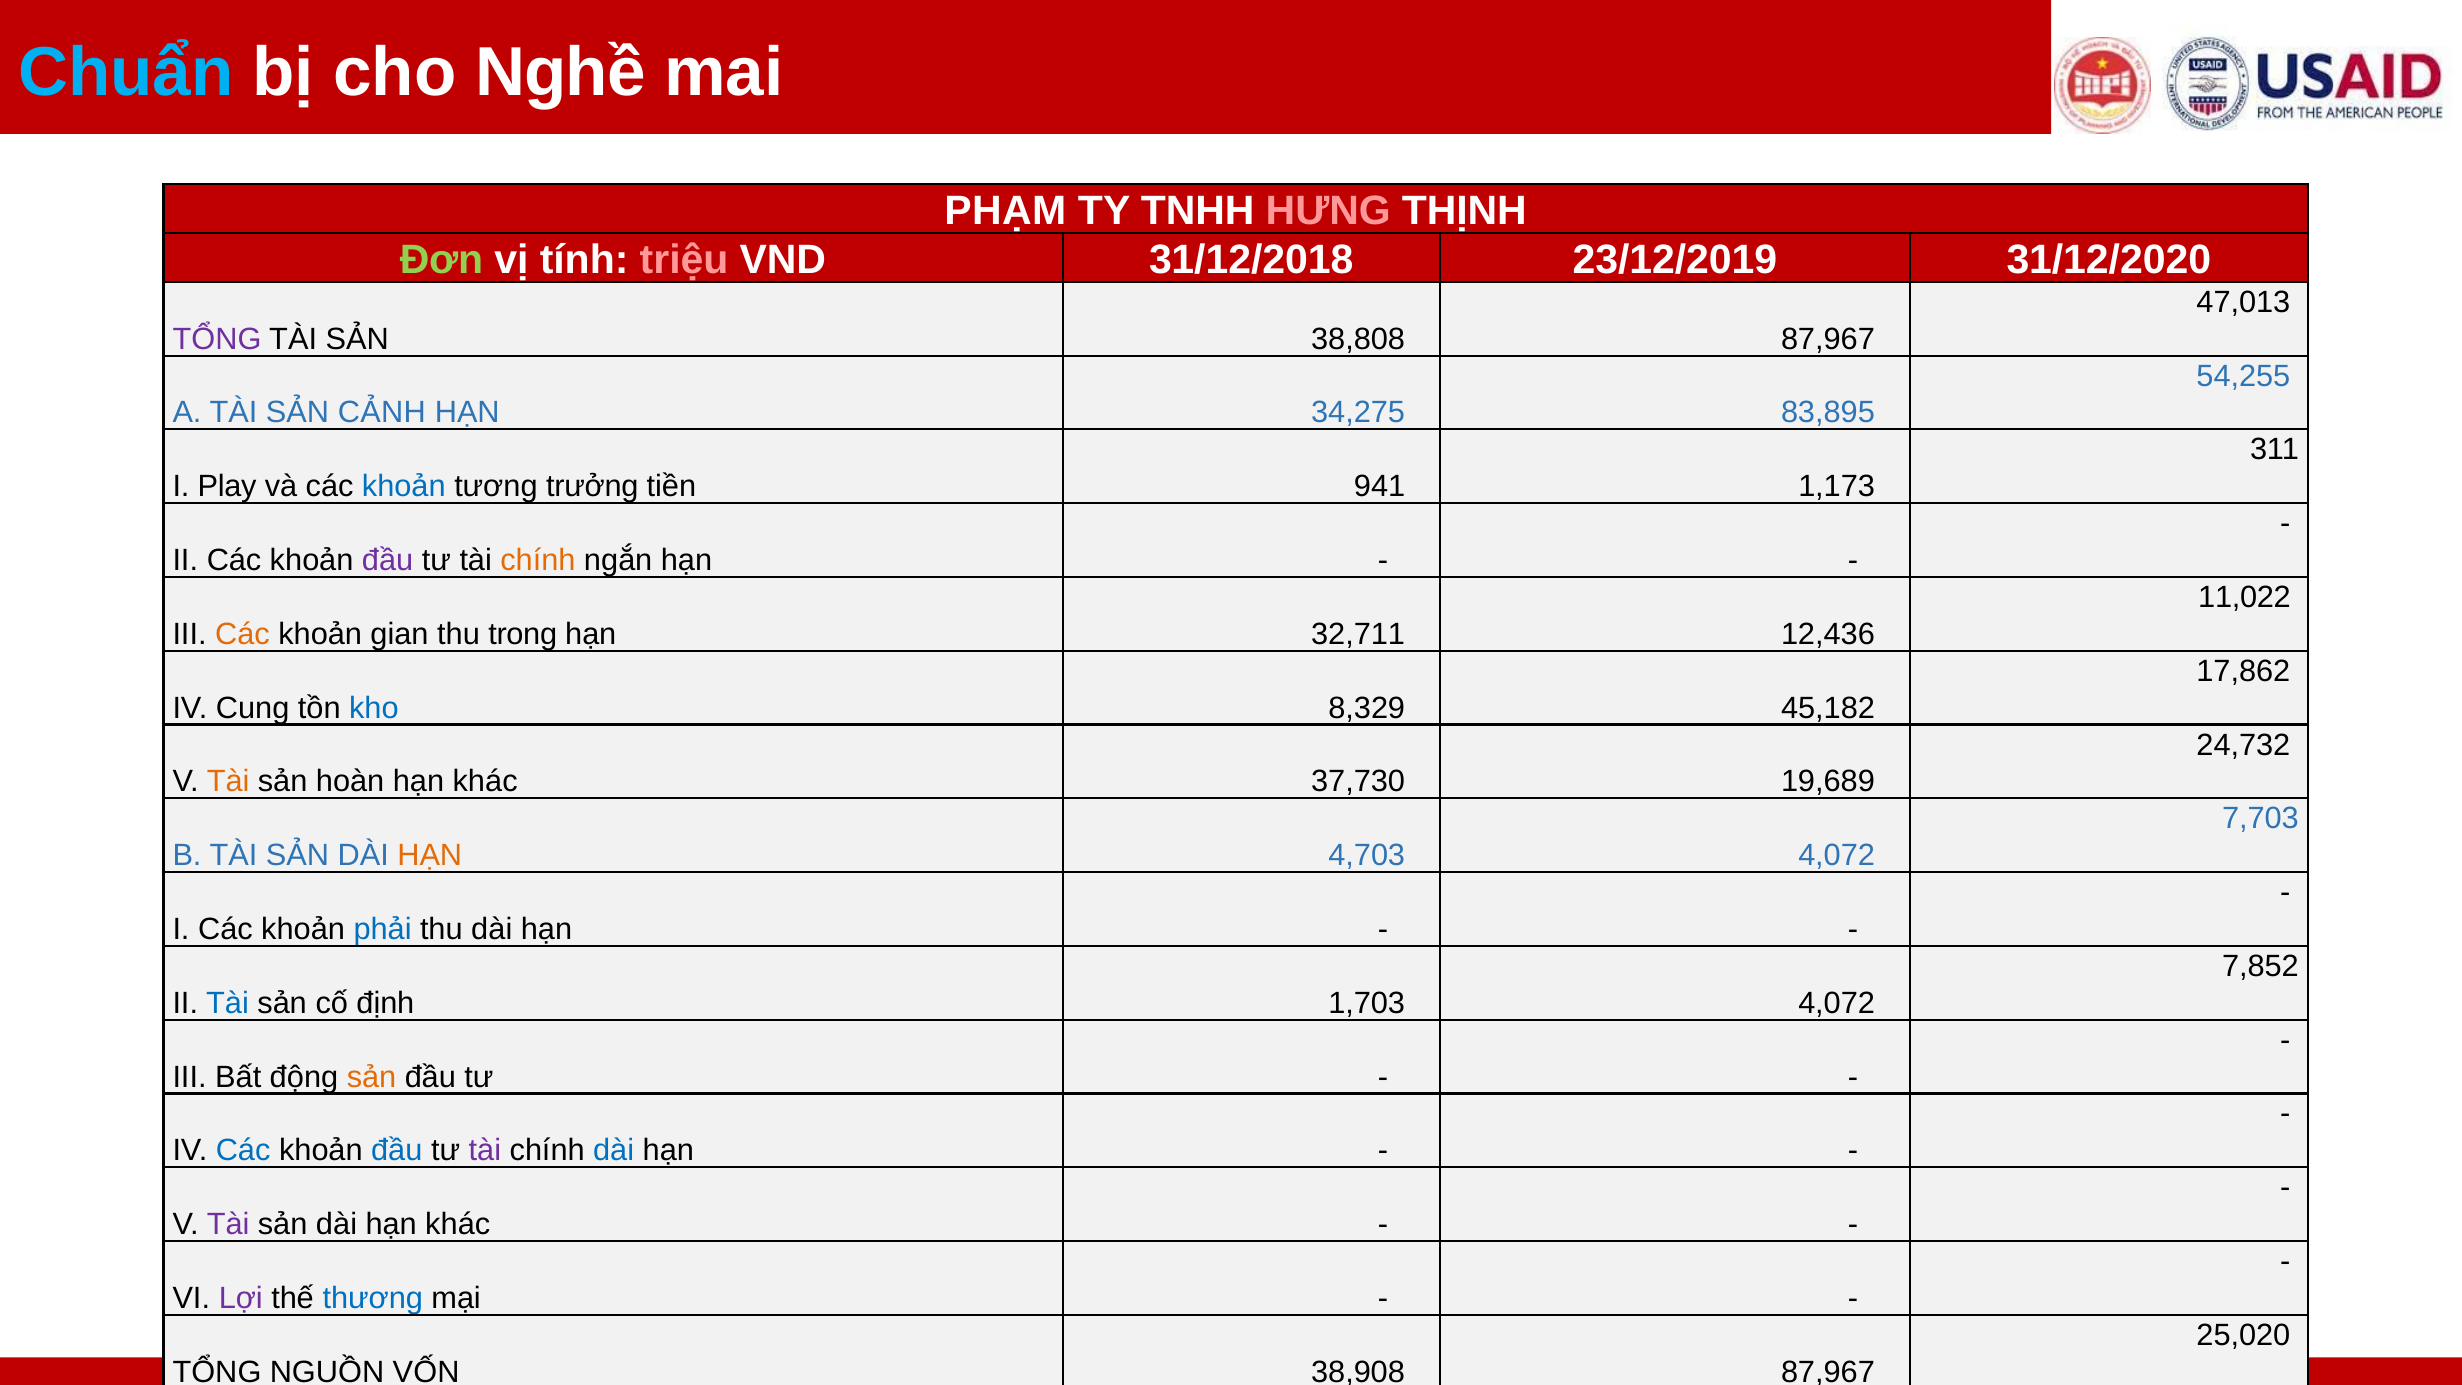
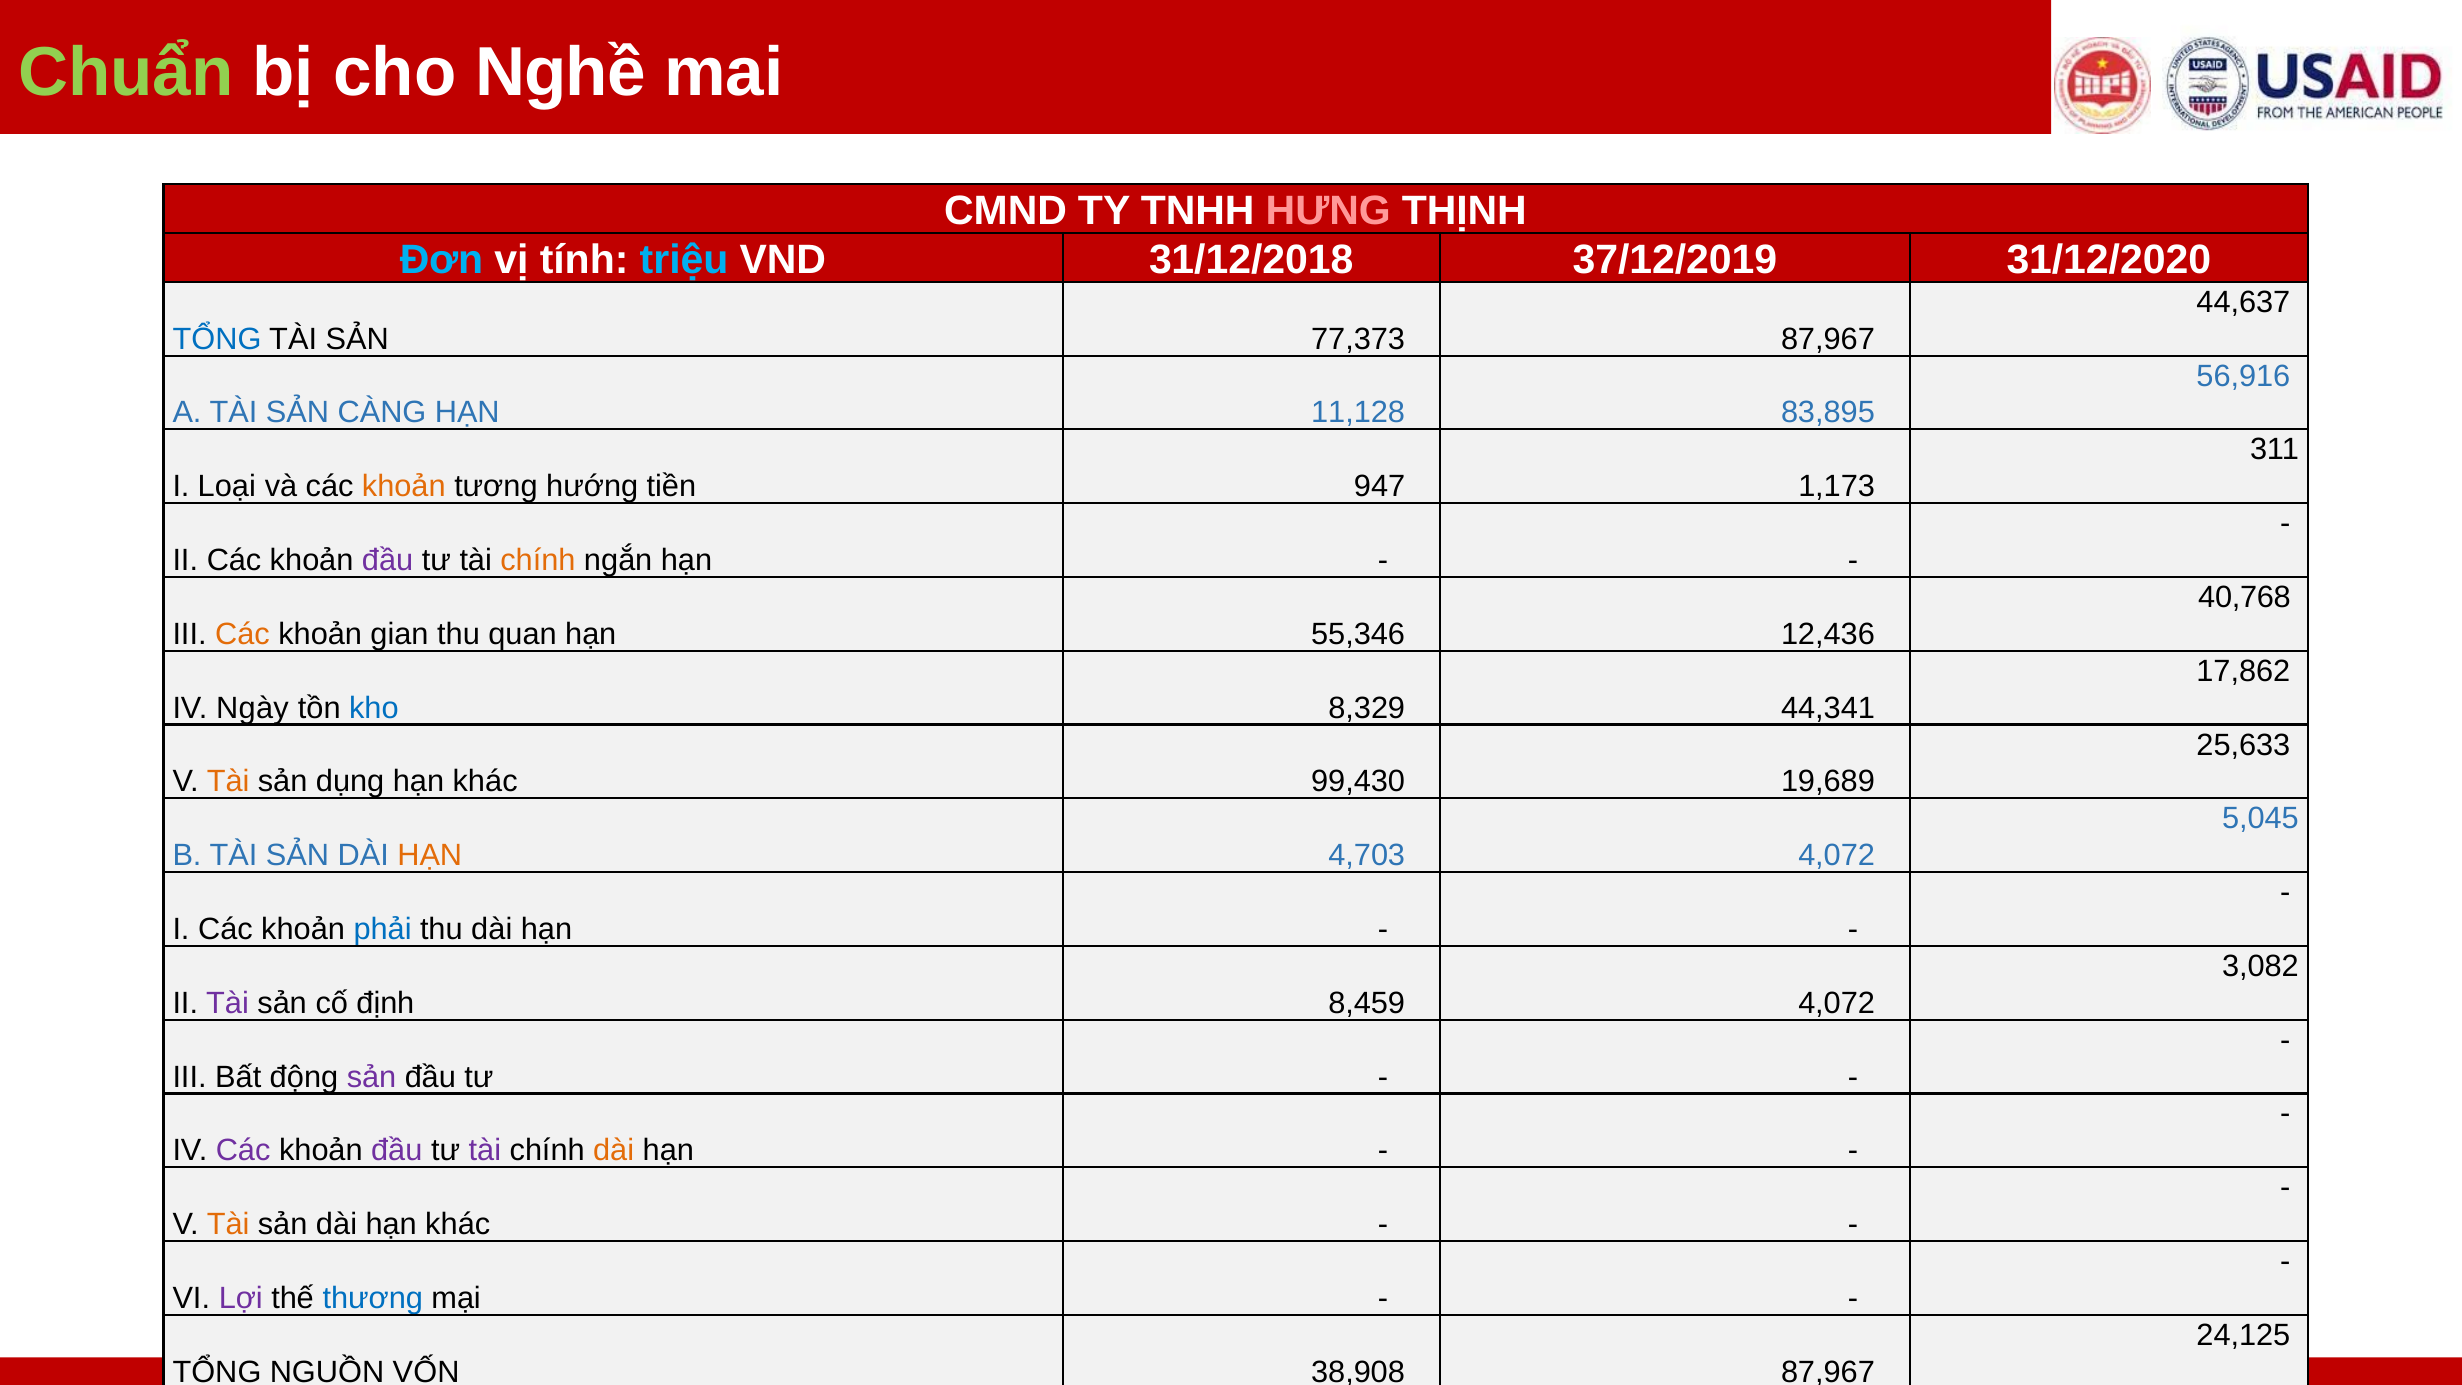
Chuẩn colour: light blue -> light green (126, 73)
PHẠM: PHẠM -> CMND (1006, 211)
Đơn colour: light green -> light blue (442, 260)
triệu colour: pink -> light blue (684, 260)
23/12/2019: 23/12/2019 -> 37/12/2019 (1675, 260)
47,013: 47,013 -> 44,637 (2243, 302)
TỔNG colour: purple -> blue (217, 339)
38,808: 38,808 -> 77,373 (1358, 339)
54,255: 54,255 -> 56,916 (2243, 376)
CẢNH: CẢNH -> CÀNG (382, 413)
34,275: 34,275 -> 11,128 (1358, 413)
Play: Play -> Loại (227, 487)
khoản colour: blue -> orange (404, 487)
trưởng: trưởng -> hướng (592, 487)
941: 941 -> 947 (1380, 487)
11,022: 11,022 -> 40,768 (2244, 597)
trong: trong -> quan (523, 634)
32,711: 32,711 -> 55,346 (1358, 634)
Cung: Cung -> Ngày (252, 708)
45,182: 45,182 -> 44,341 (1828, 708)
24,732: 24,732 -> 25,633 (2243, 745)
hoàn: hoàn -> dụng (350, 782)
37,730: 37,730 -> 99,430 (1358, 782)
7,703: 7,703 -> 5,045 (2260, 819)
7,852: 7,852 -> 3,082 (2260, 966)
Tài colour: blue -> purple (228, 1003)
1,703: 1,703 -> 8,459 (1367, 1003)
sản colour: orange -> purple (372, 1077)
Các colour: blue -> purple (243, 1151)
đầu colour: blue -> purple (397, 1151)
dài colour: blue -> orange (614, 1151)
Tài colour: purple -> orange (228, 1224)
25,020: 25,020 -> 24,125 (2243, 1335)
